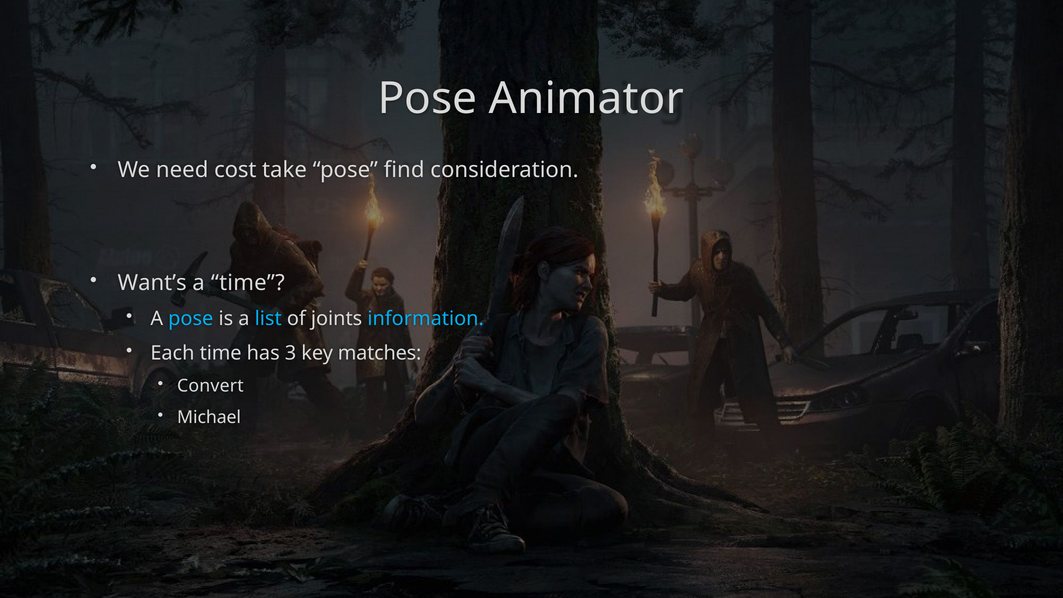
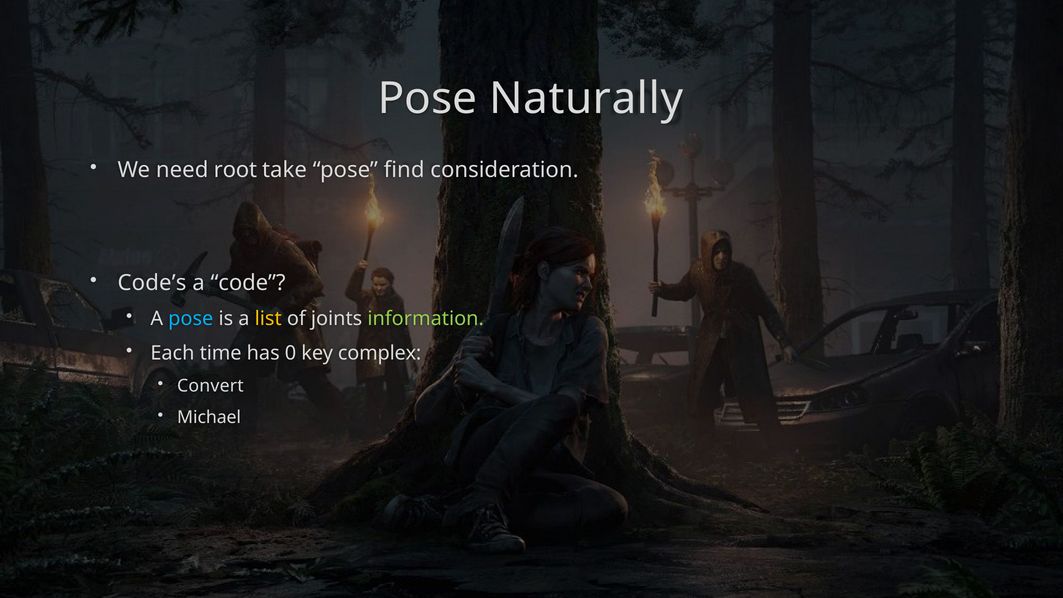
Animator: Animator -> Naturally (586, 99)
cost: cost -> root (235, 170)
Want’s: Want’s -> Code’s (152, 283)
a time: time -> code (248, 283)
list colour: light blue -> yellow (268, 319)
information colour: light blue -> light green (426, 319)
3: 3 -> 0 (290, 353)
matches: matches -> complex (380, 353)
